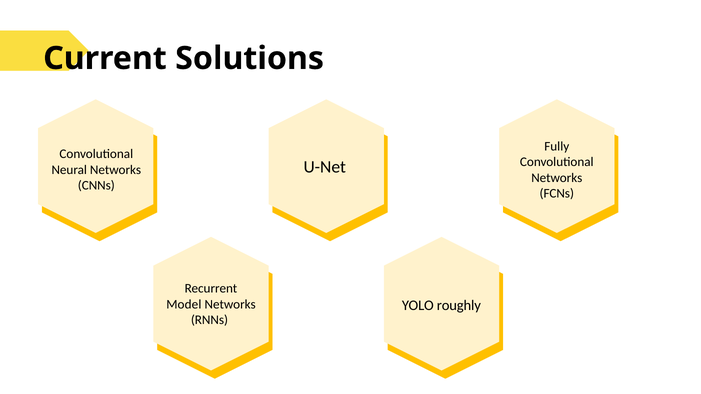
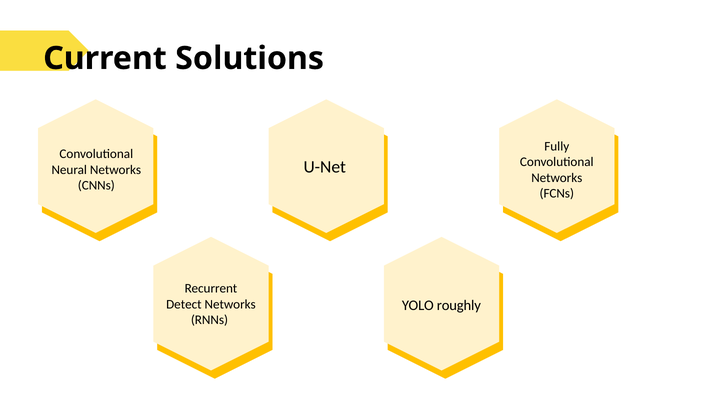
Model: Model -> Detect (184, 305)
